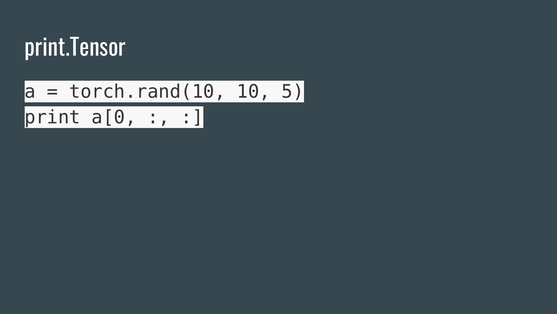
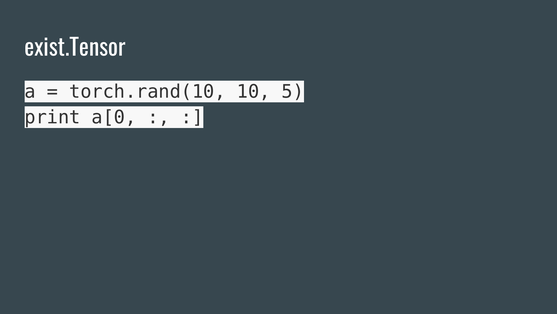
print.Tensor: print.Tensor -> exist.Tensor (75, 48)
